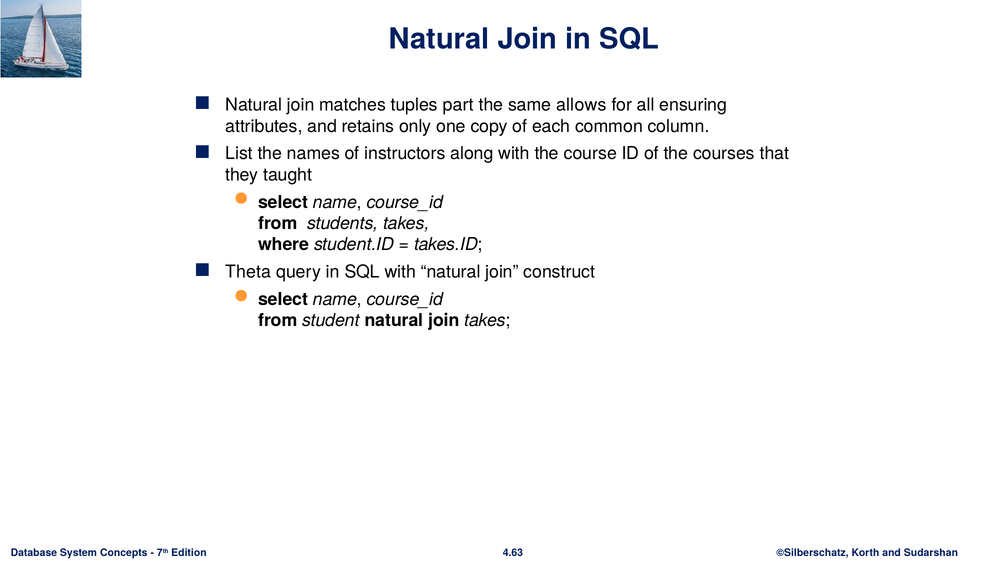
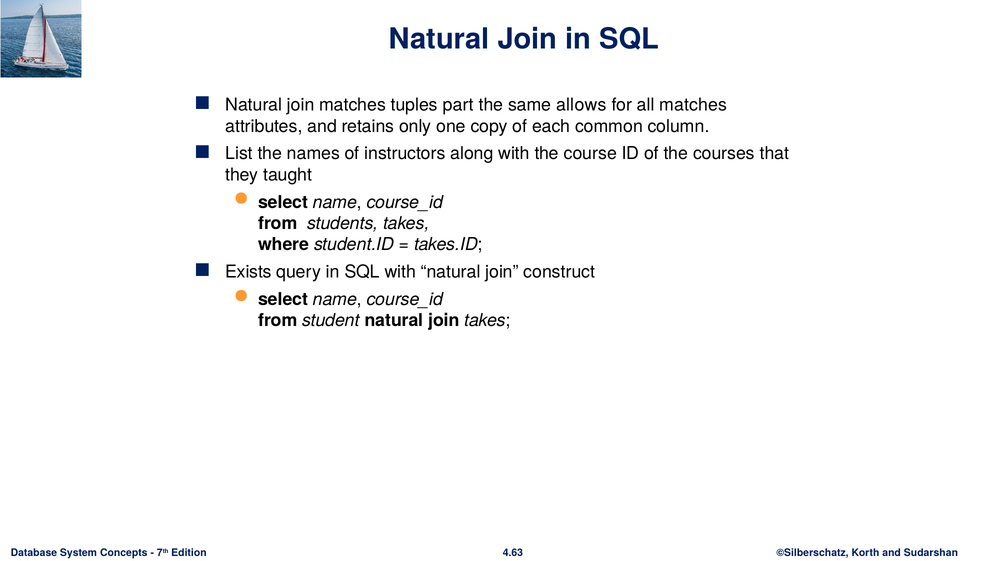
all ensuring: ensuring -> matches (693, 105)
Theta: Theta -> Exists (249, 272)
